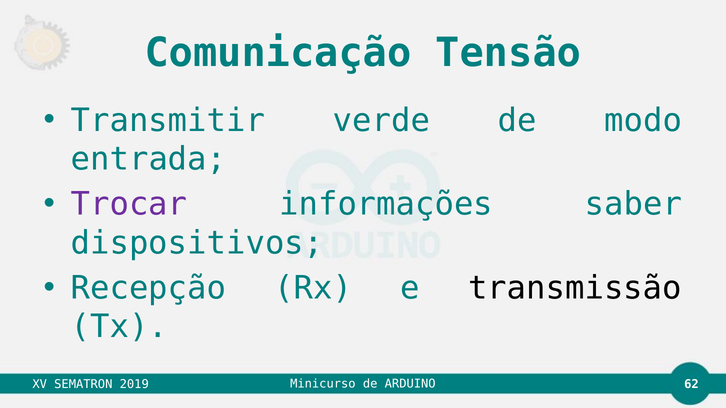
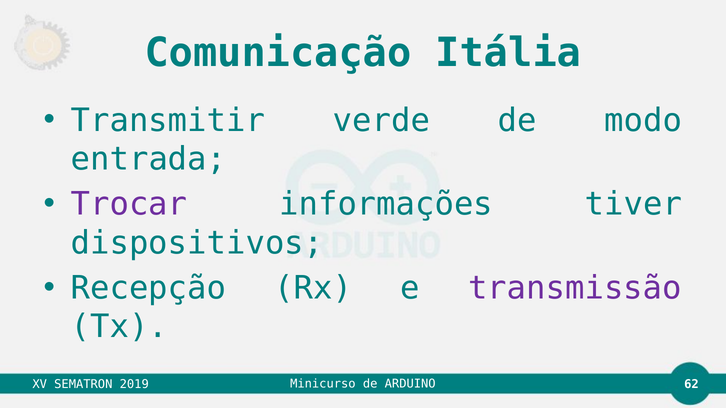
Tensão: Tensão -> Itália (508, 53)
saber: saber -> tiver (633, 204)
transmissão colour: black -> purple (575, 288)
